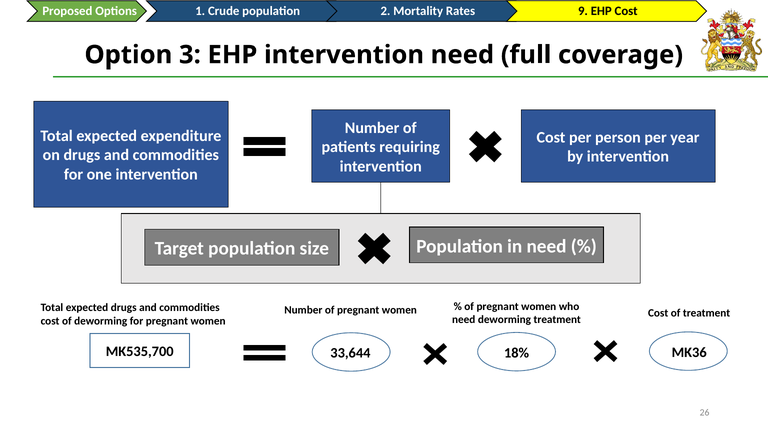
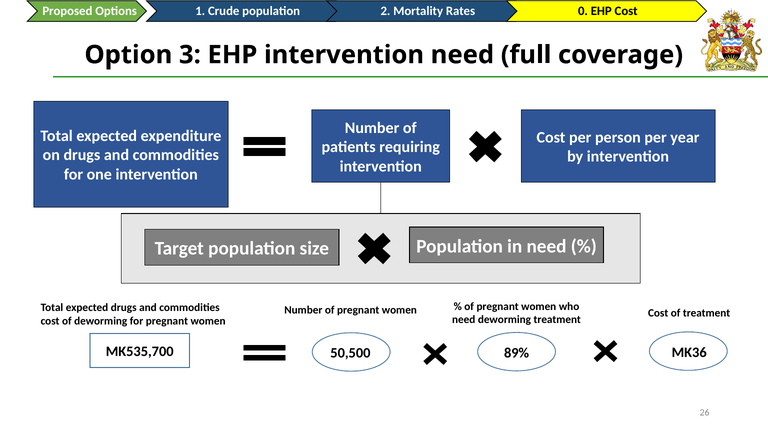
9: 9 -> 0 (583, 11)
33,644: 33,644 -> 50,500 (350, 353)
18%: 18% -> 89% (517, 353)
